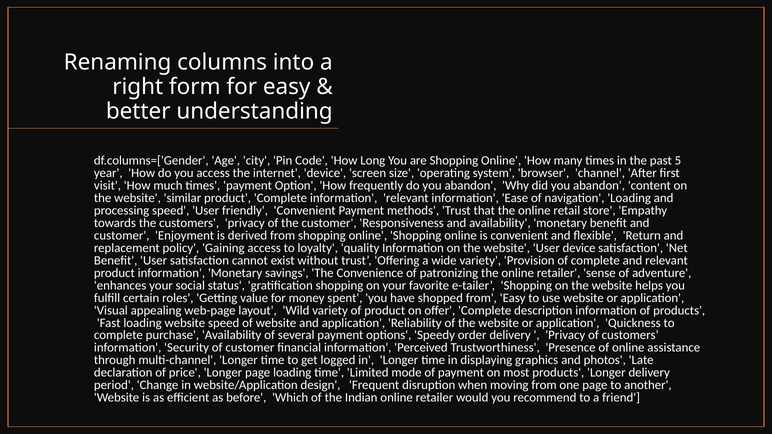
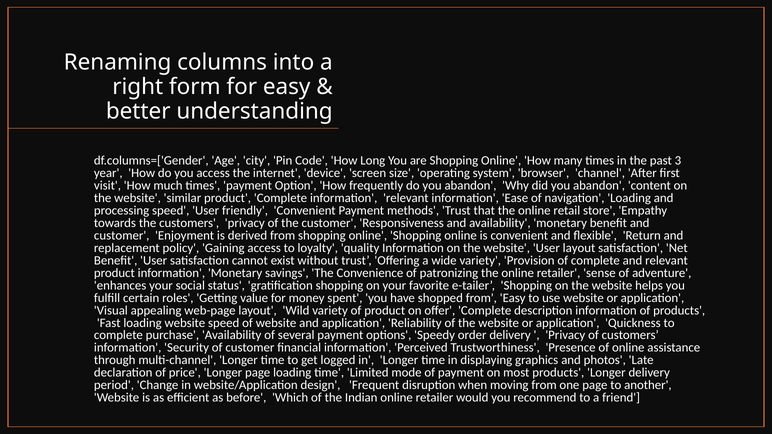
5: 5 -> 3 (678, 161)
User device: device -> layout (579, 248)
